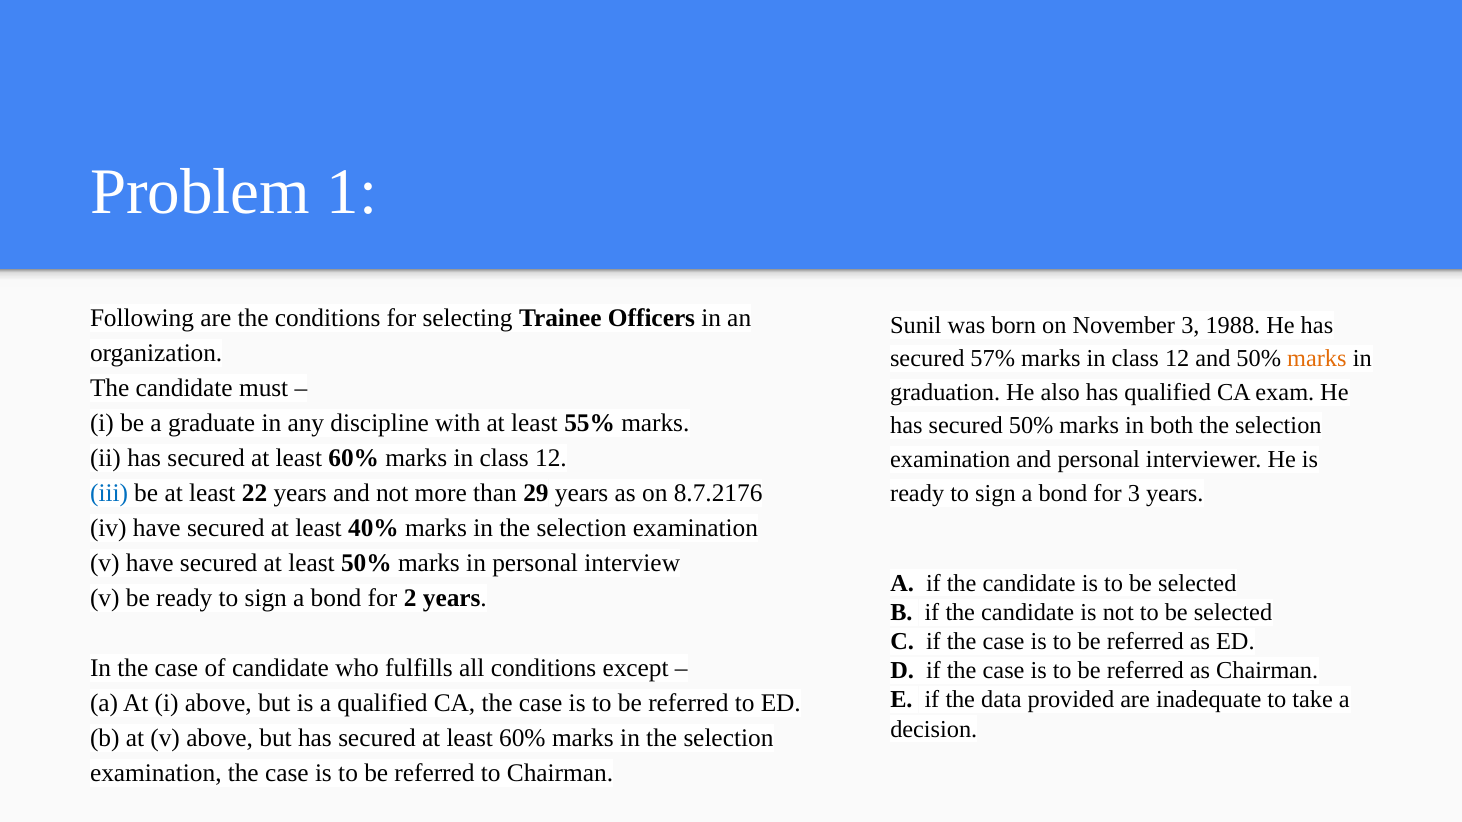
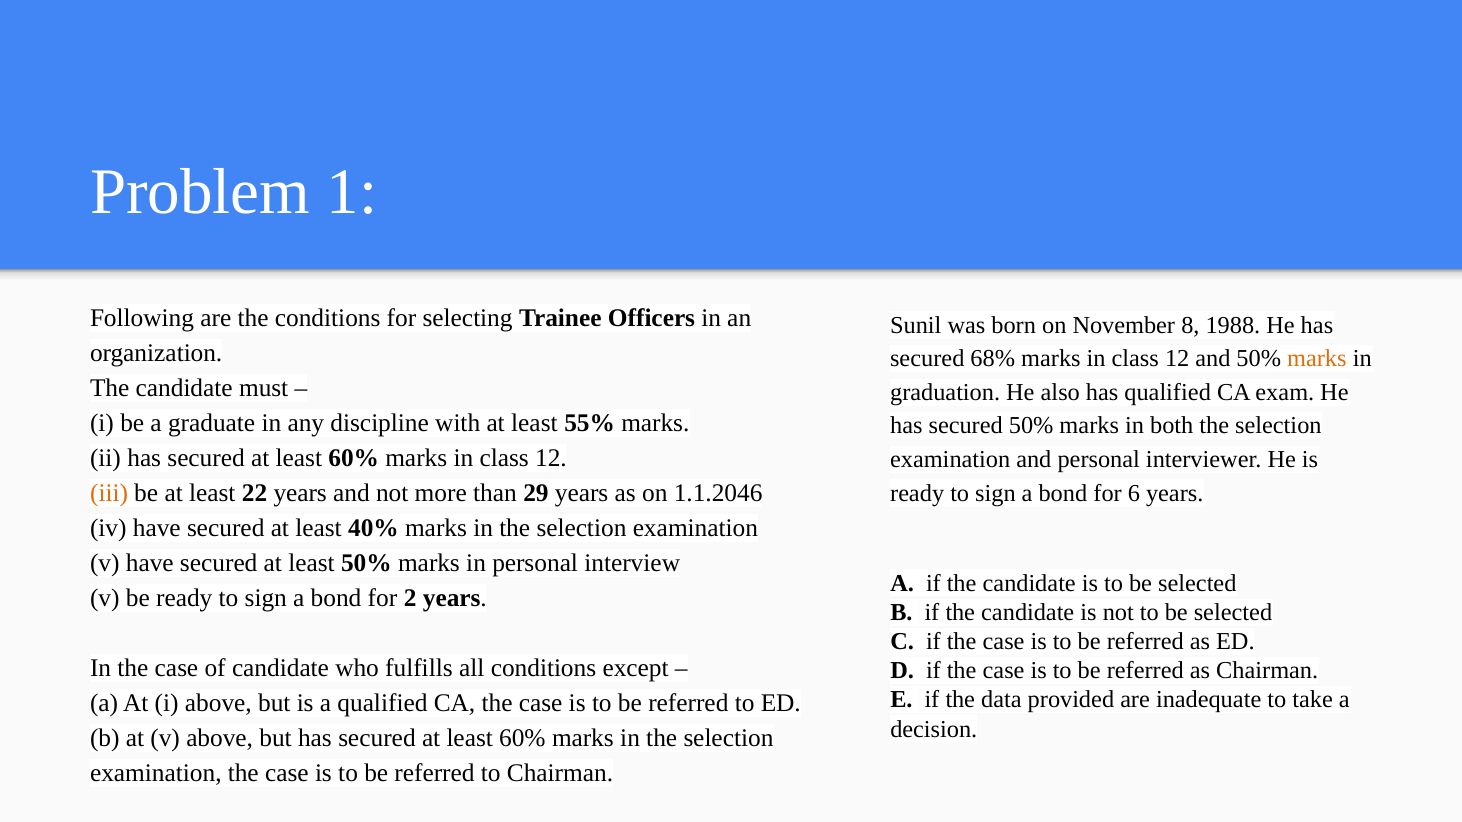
November 3: 3 -> 8 (1190, 325)
57%: 57% -> 68% (993, 359)
iii colour: blue -> orange (109, 494)
8.7.2176: 8.7.2176 -> 1.1.2046 (718, 494)
for 3: 3 -> 6 (1134, 493)
